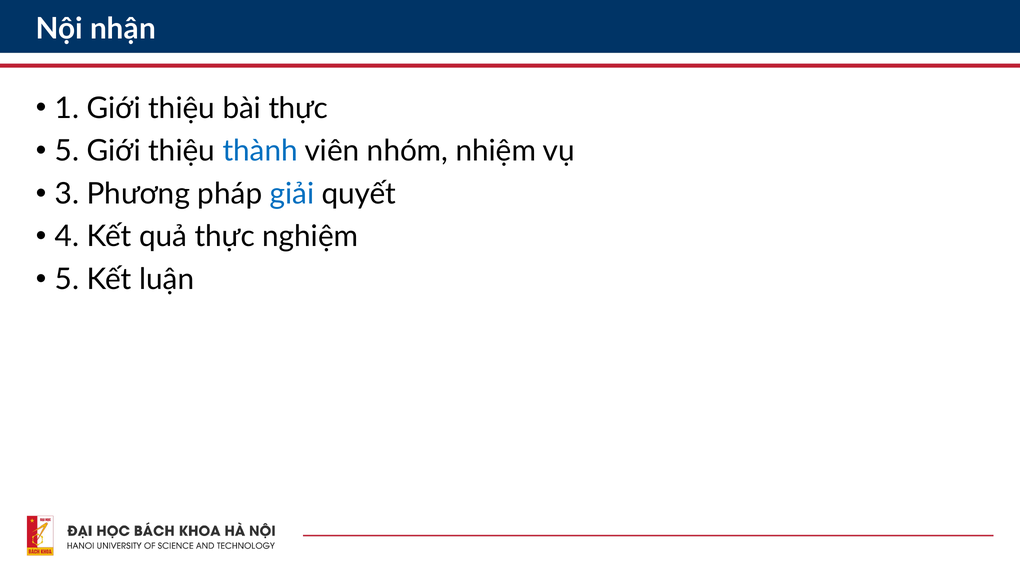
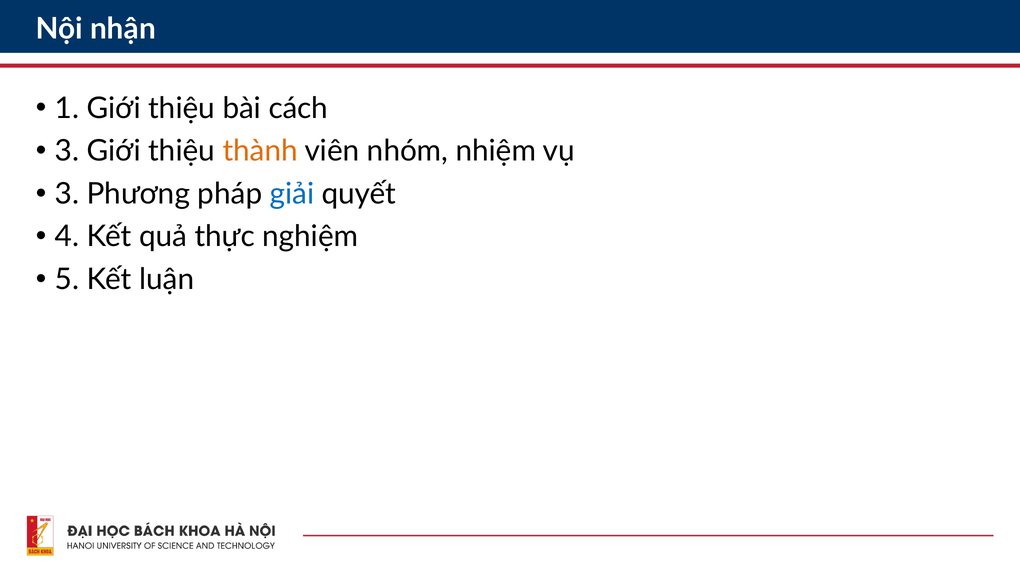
bài thực: thực -> cách (298, 108)
5: 5 -> 3 (67, 151)
thành colour: blue -> orange (260, 151)
